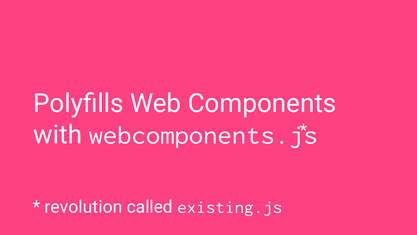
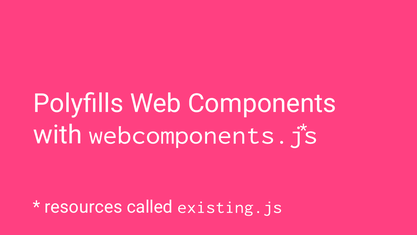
revolution: revolution -> resources (83, 207)
